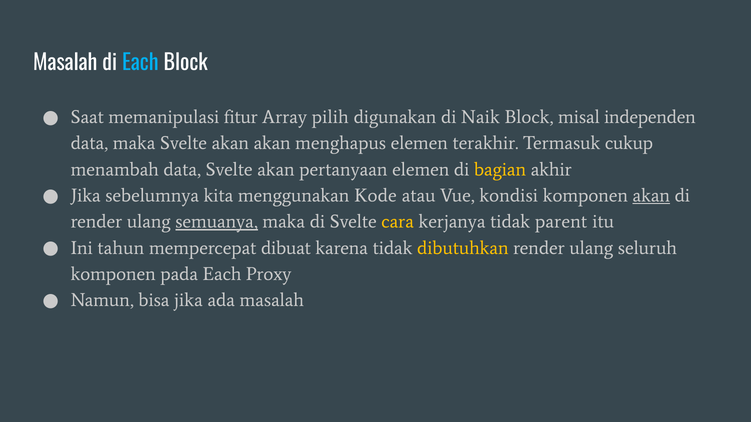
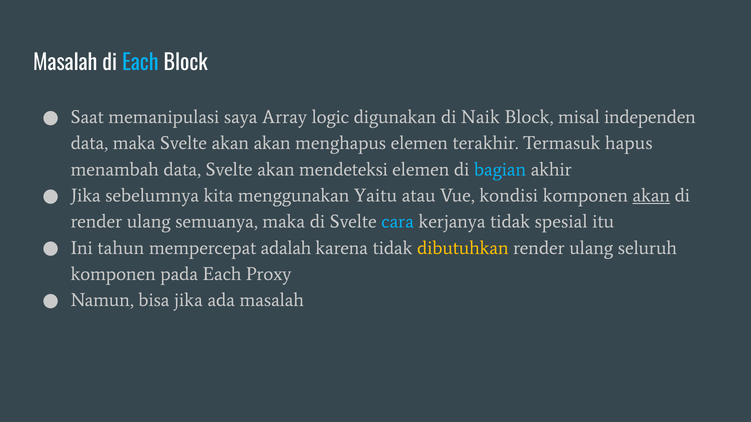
fitur: fitur -> saya (241, 117)
pilih: pilih -> logic (330, 117)
cukup: cukup -> hapus (629, 143)
pertanyaan: pertanyaan -> mendeteksi (343, 170)
bagian colour: yellow -> light blue (500, 170)
Kode: Kode -> Yaitu (376, 196)
semuanya underline: present -> none (217, 222)
cara colour: yellow -> light blue (398, 222)
parent: parent -> spesial (561, 222)
dibuat: dibuat -> adalah (286, 248)
